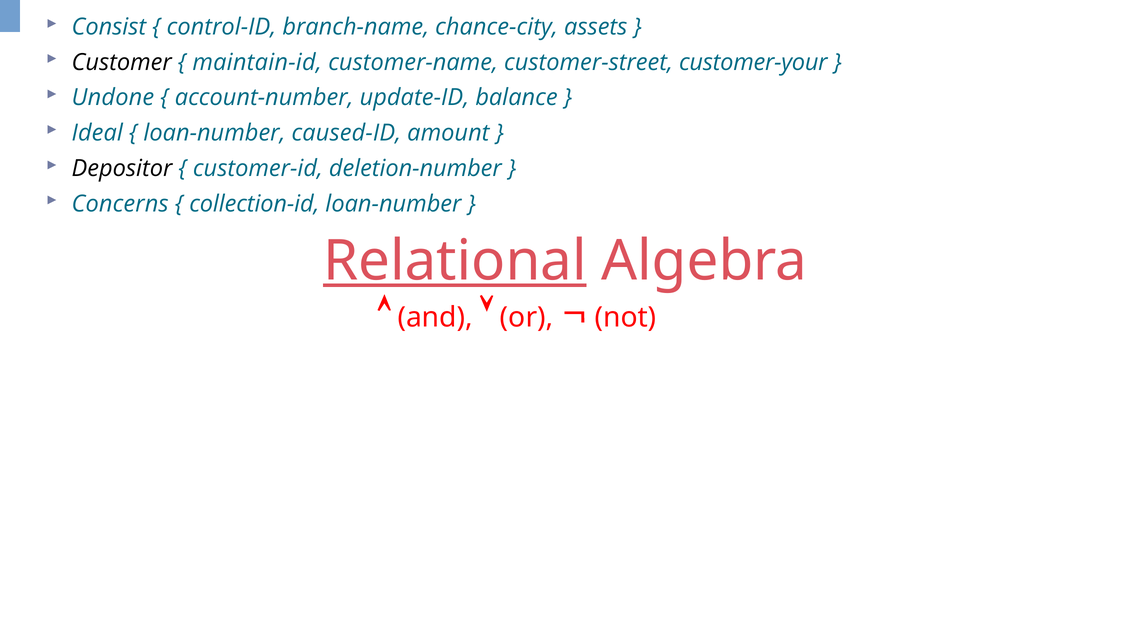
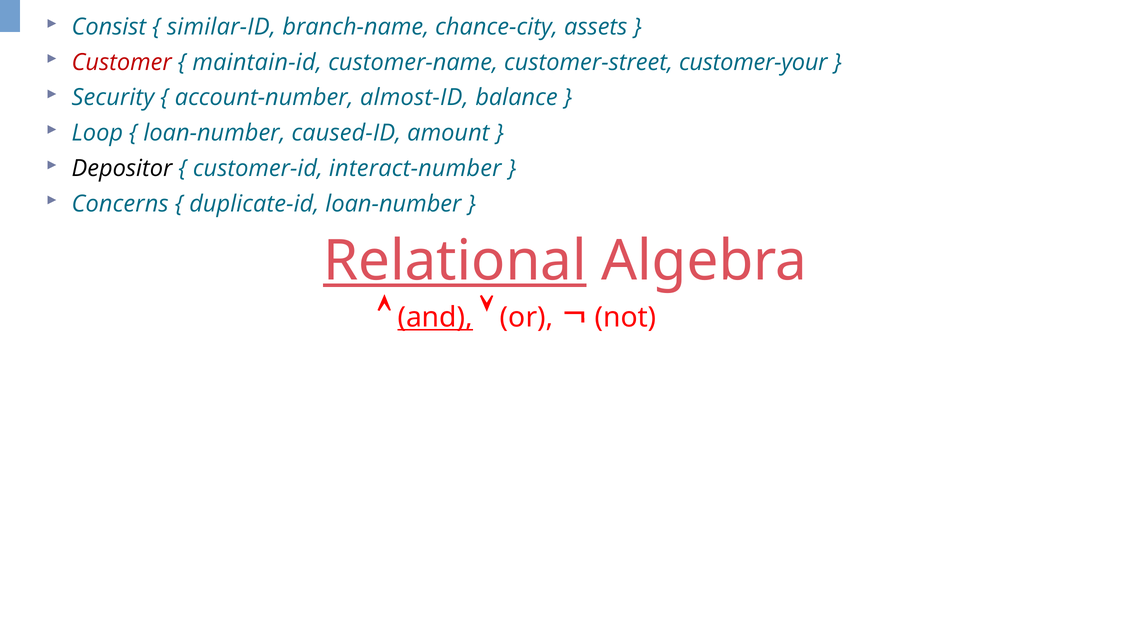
control-ID: control-ID -> similar-ID (221, 27)
Customer colour: black -> red (122, 62)
Undone: Undone -> Security (113, 98)
update-ID: update-ID -> almost-ID (414, 98)
Ideal: Ideal -> Loop (97, 133)
deletion-number: deletion-number -> interact-number (415, 168)
collection-id: collection-id -> duplicate-id (254, 204)
and underline: none -> present (435, 318)
